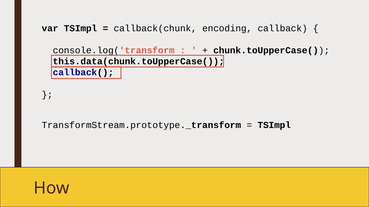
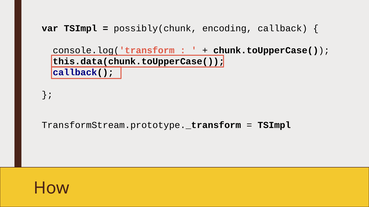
callback(chunk: callback(chunk -> possibly(chunk (155, 28)
